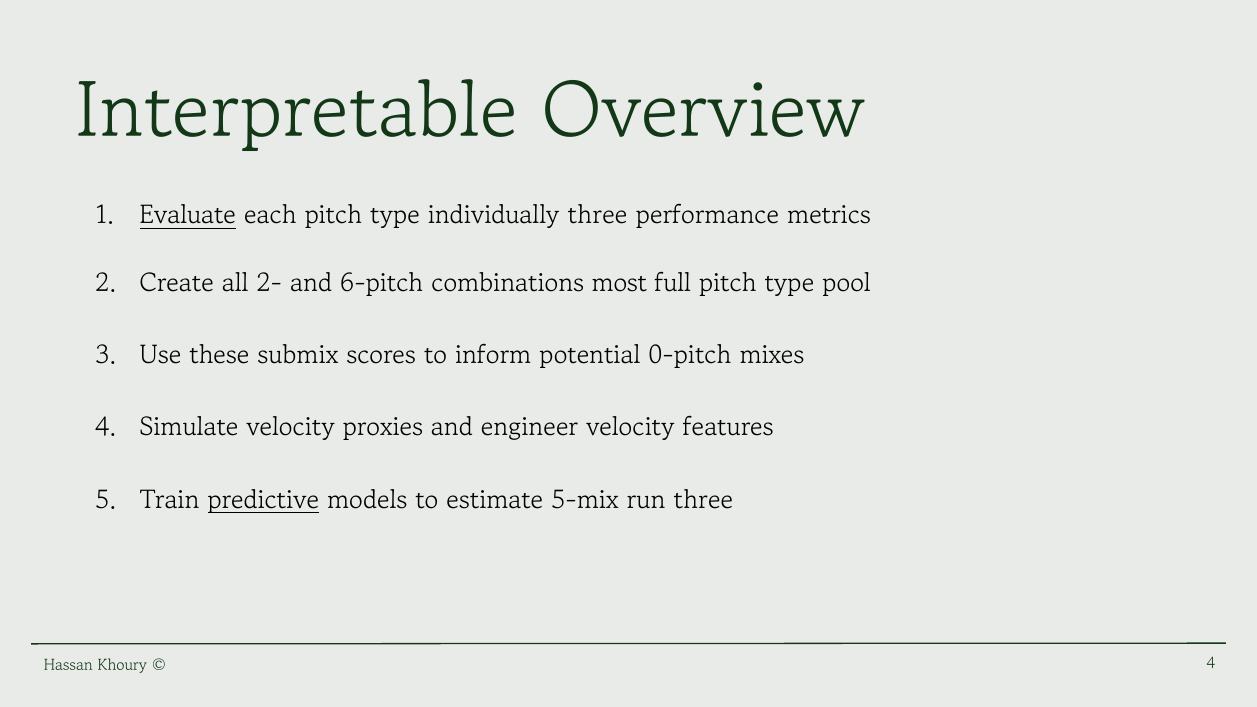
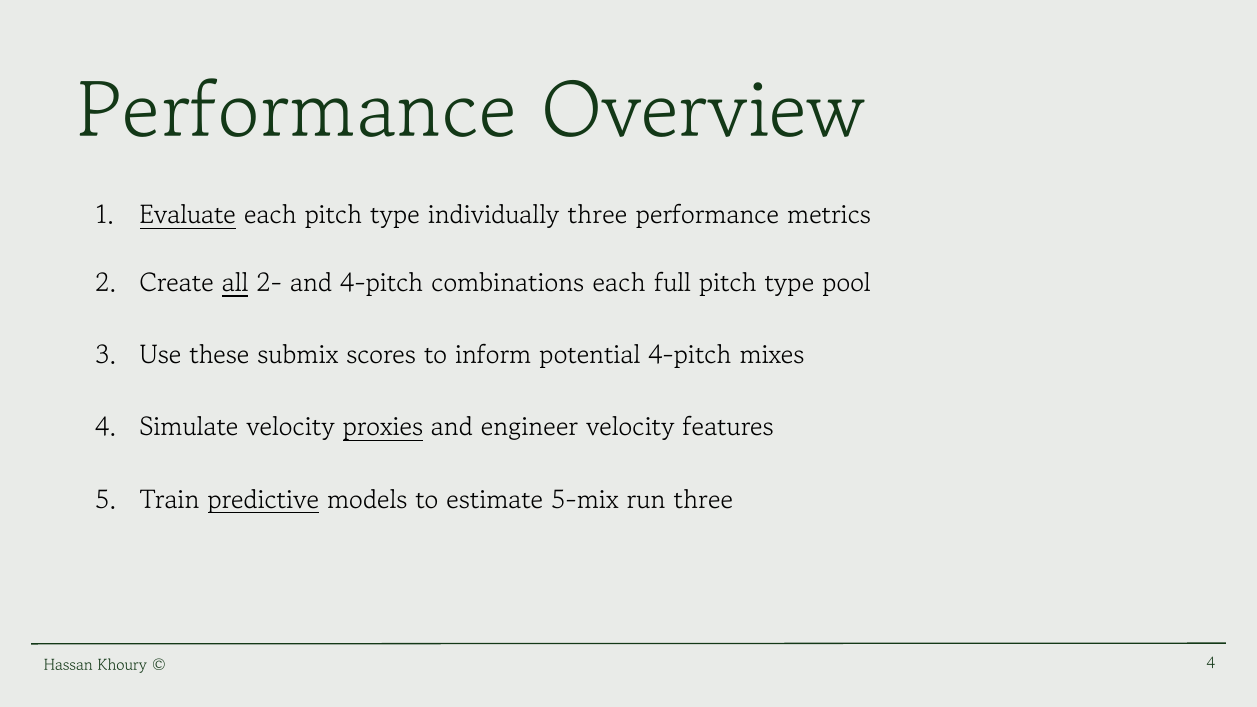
Interpretable: Interpretable -> Performance (297, 117)
all underline: none -> present (235, 285)
and 6-pitch: 6-pitch -> 4-pitch (382, 285)
combinations most: most -> each (619, 285)
potential 0-pitch: 0-pitch -> 4-pitch (690, 357)
proxies underline: none -> present (383, 429)
